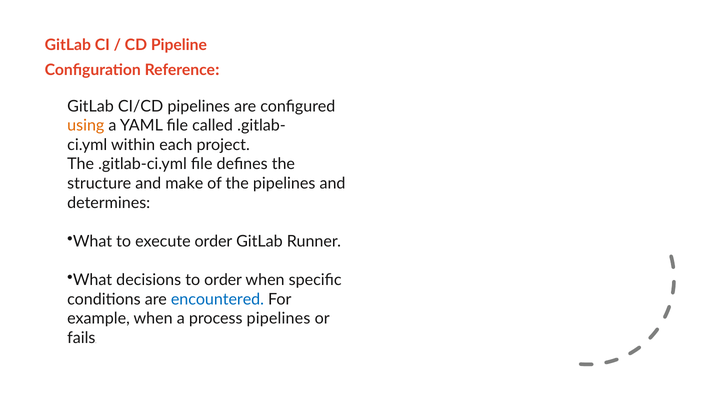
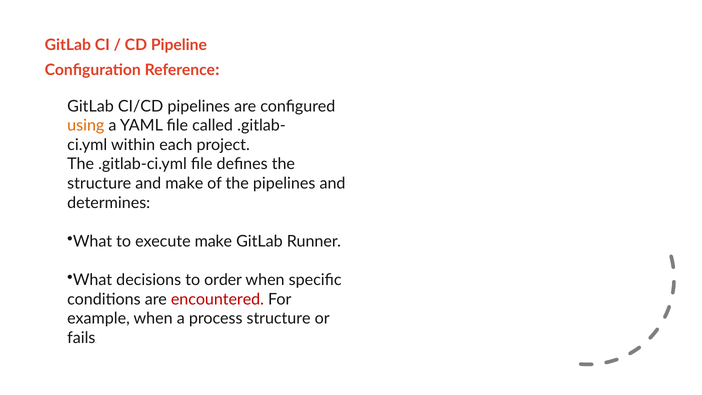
execute order: order -> make (213, 241)
encountered colour: blue -> red (217, 299)
process pipelines: pipelines -> structure (279, 318)
